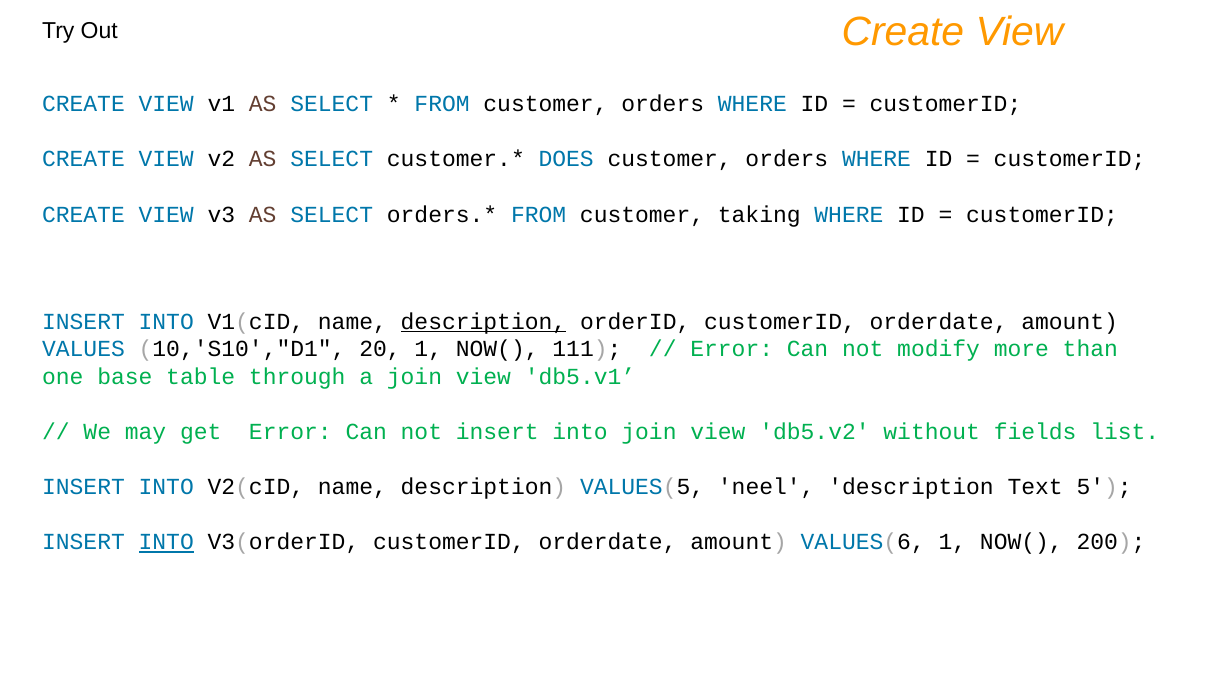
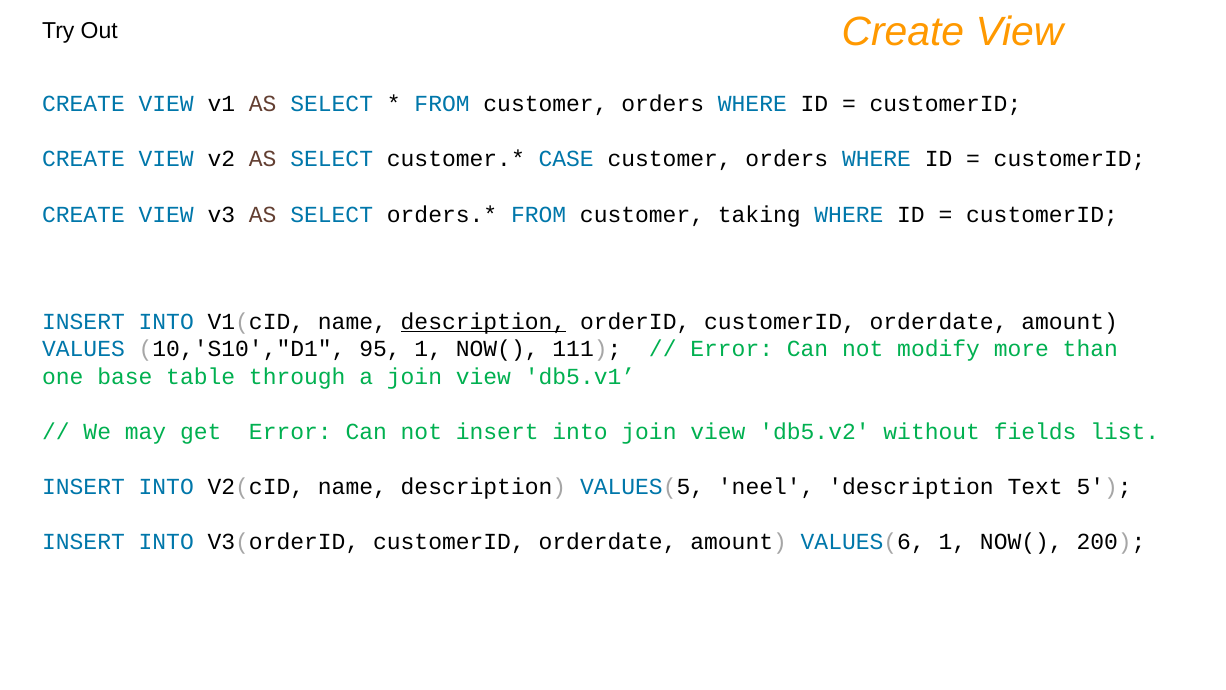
DOES: DOES -> CASE (566, 159)
20: 20 -> 95 (380, 349)
INTO underline: present -> none (166, 542)
